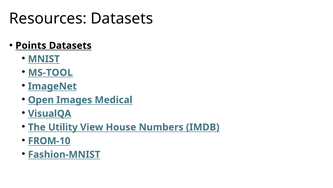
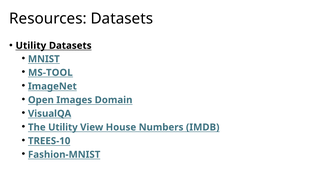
Points: Points -> Utility (31, 45)
Medical: Medical -> Domain (114, 100)
FROM-10: FROM-10 -> TREES-10 (49, 140)
